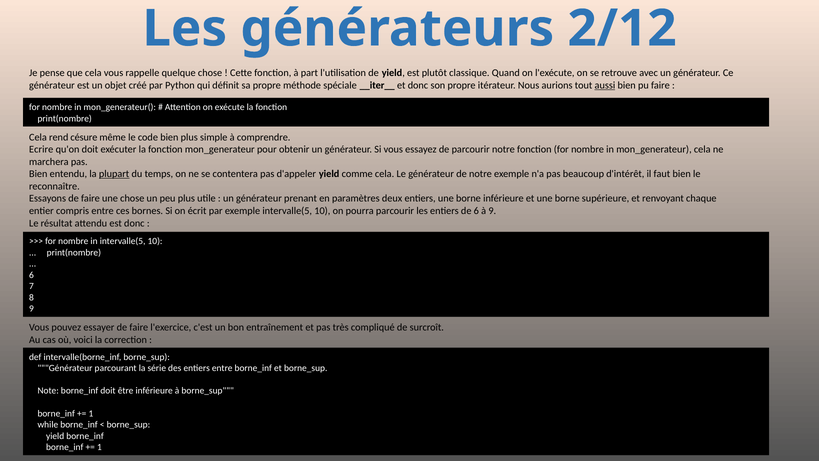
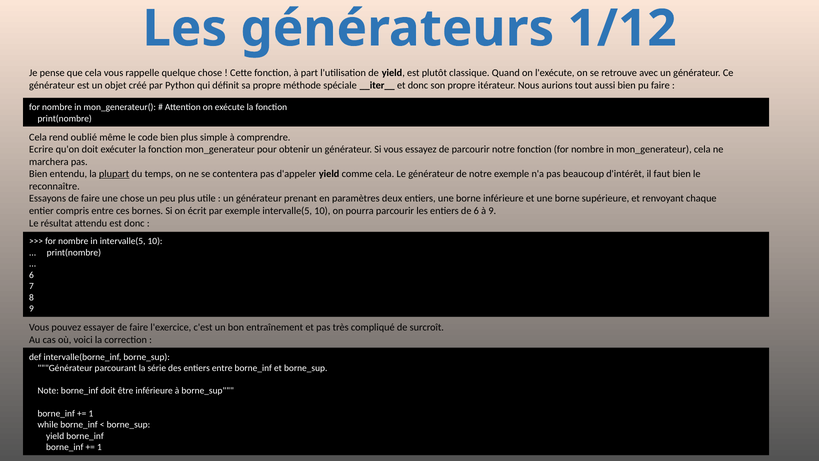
2/12: 2/12 -> 1/12 (622, 29)
aussi underline: present -> none (605, 85)
césure: césure -> oublié (84, 137)
